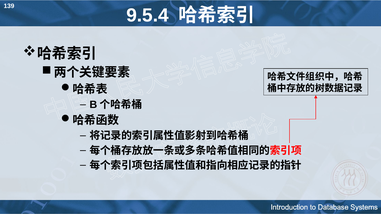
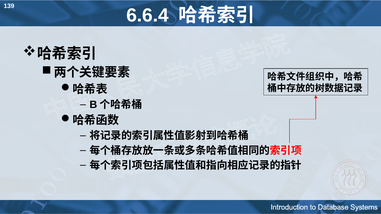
9.5.4: 9.5.4 -> 6.6.4 (147, 15)
